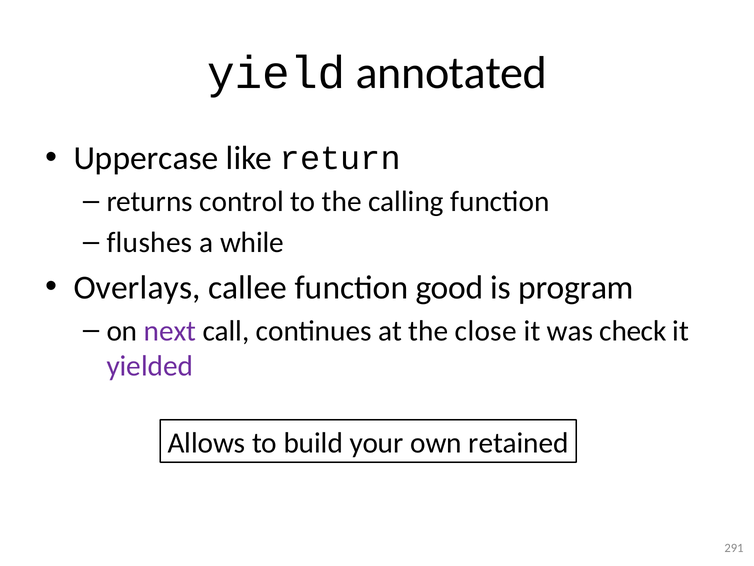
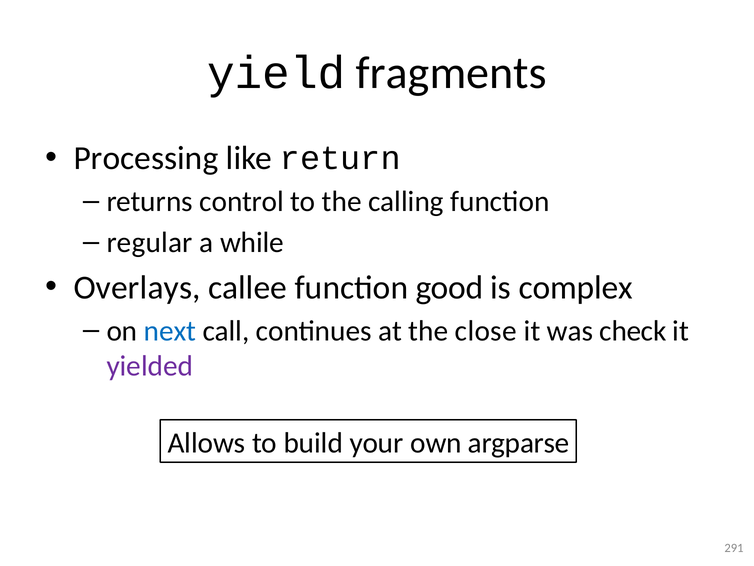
annotated: annotated -> fragments (451, 73)
Uppercase: Uppercase -> Processing (146, 158)
flushes: flushes -> regular (150, 243)
program: program -> complex (576, 287)
next colour: purple -> blue (170, 331)
retained: retained -> argparse (519, 443)
